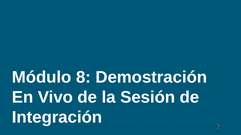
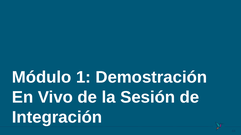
8: 8 -> 1 (83, 78)
